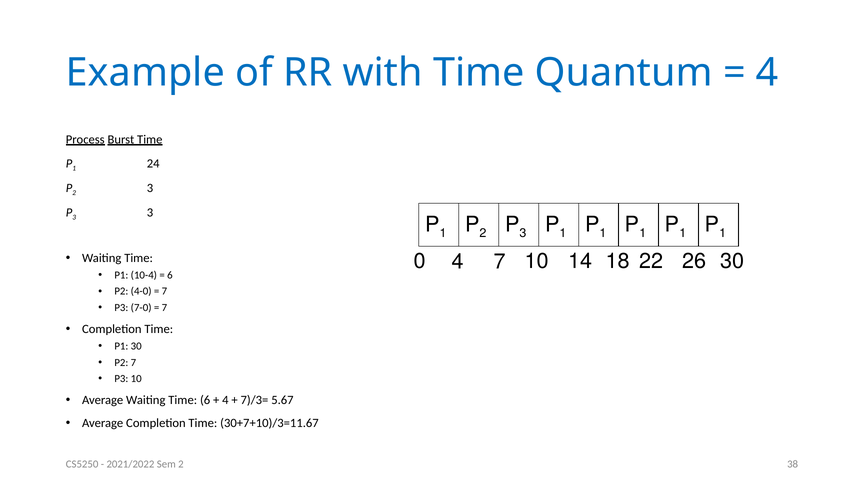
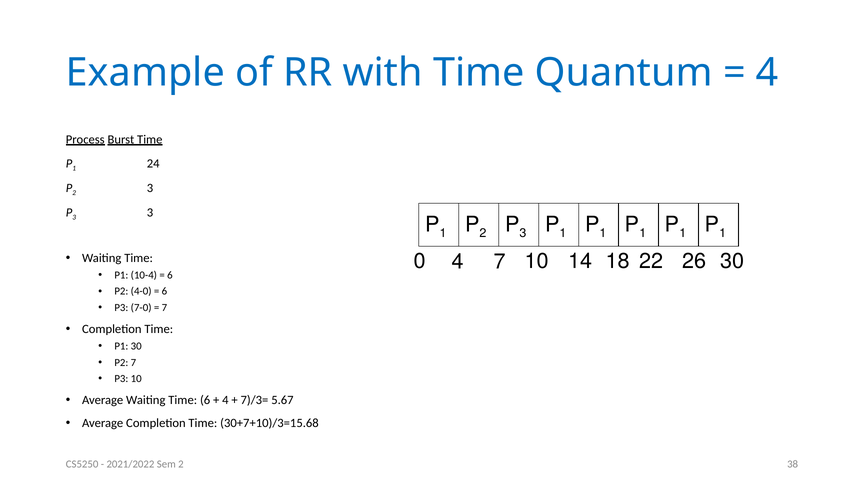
7: 7 -> 6 (164, 291)
30+7+10)/3=11.67: 30+7+10)/3=11.67 -> 30+7+10)/3=15.68 (269, 423)
